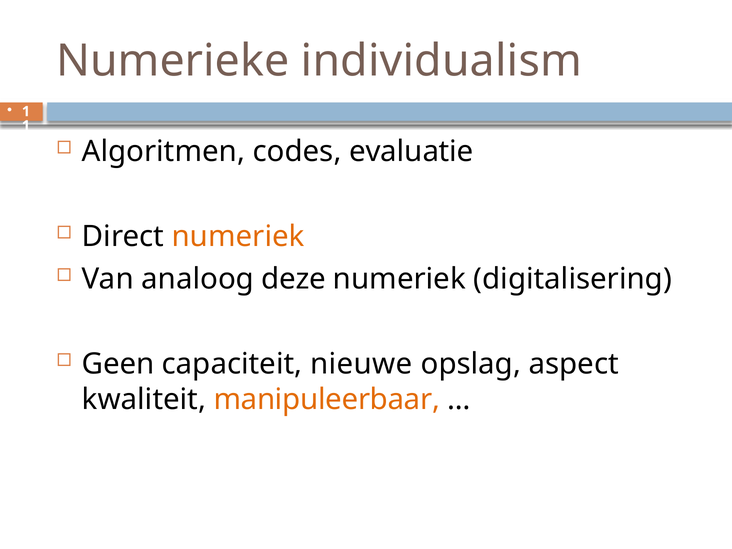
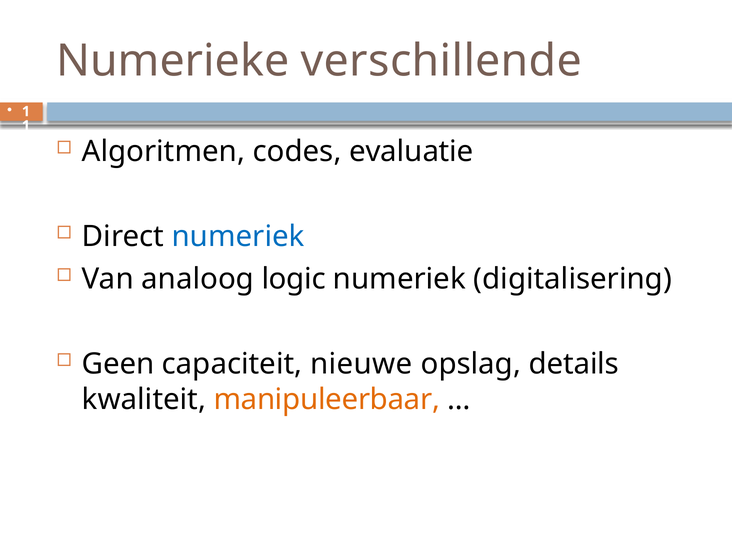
individualism: individualism -> verschillende (441, 61)
numeriek colour: orange -> blue (238, 236)
deze: deze -> logic (294, 279)
aspect: aspect -> details (574, 364)
